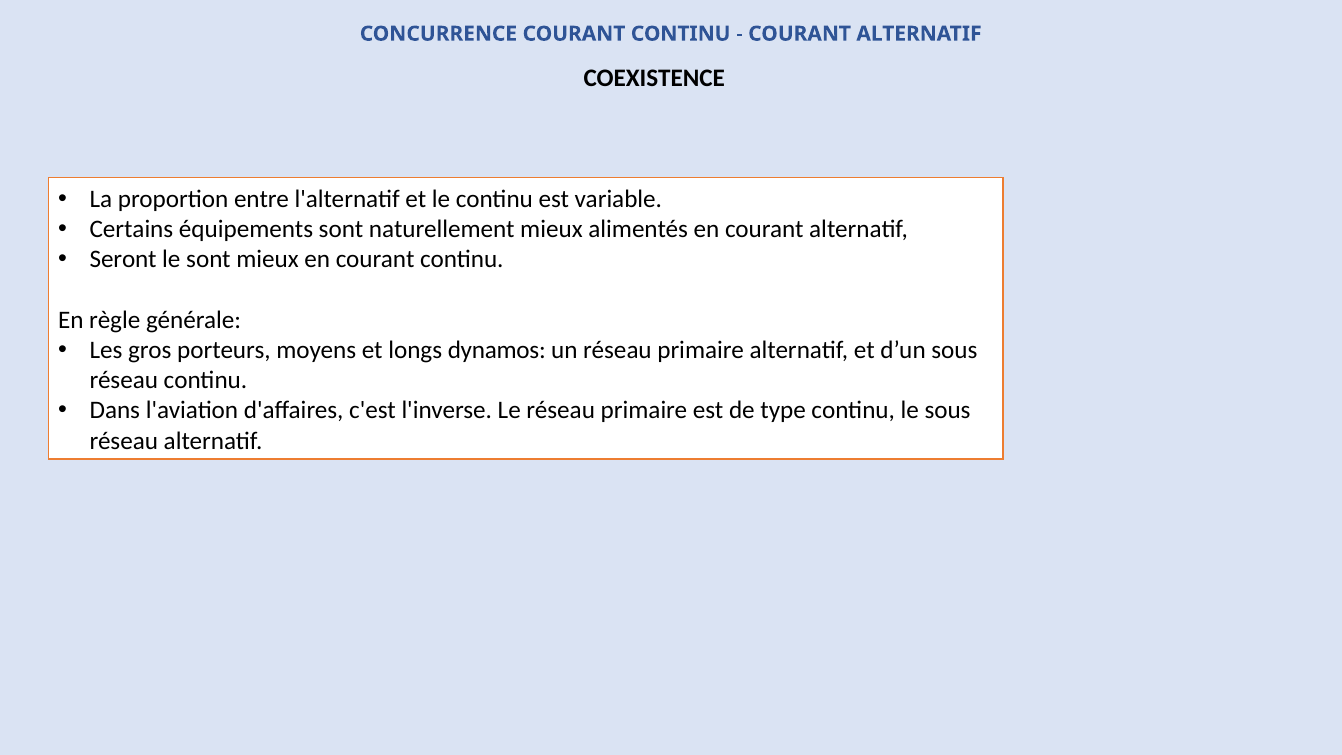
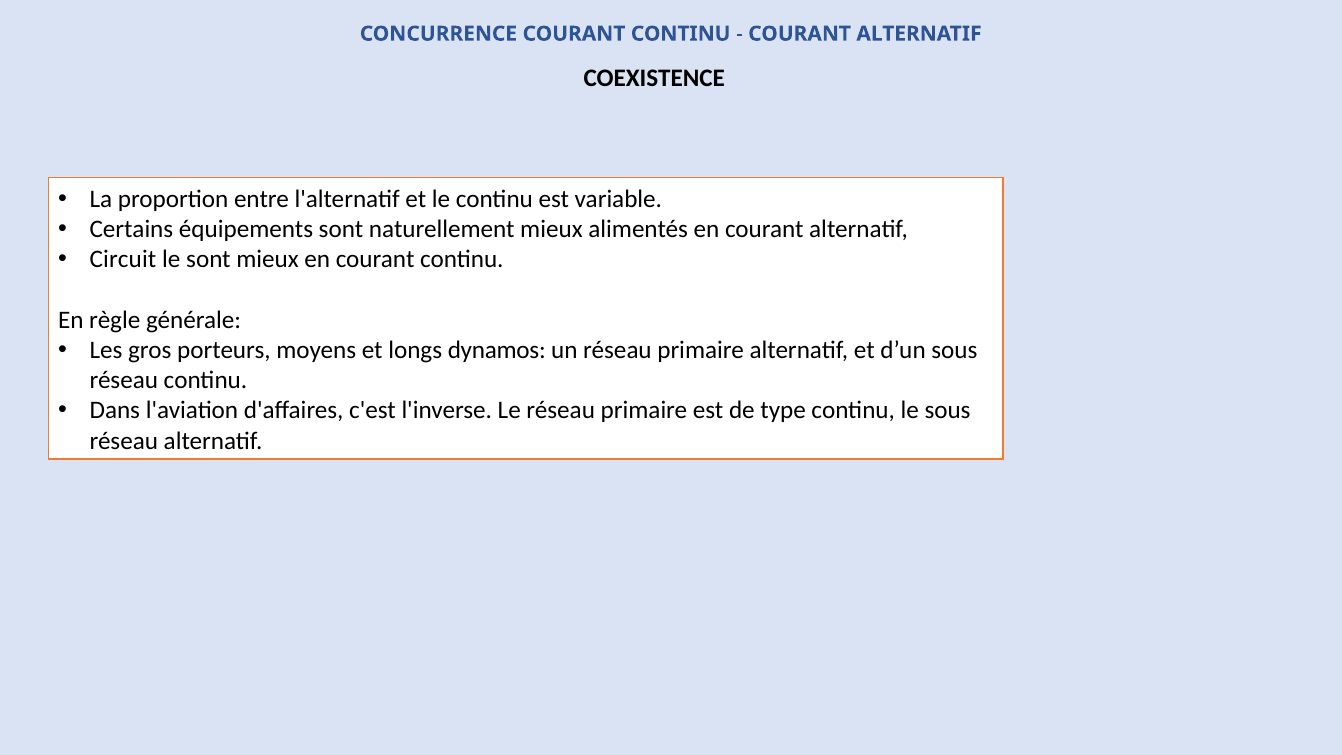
Seront: Seront -> Circuit (123, 260)
